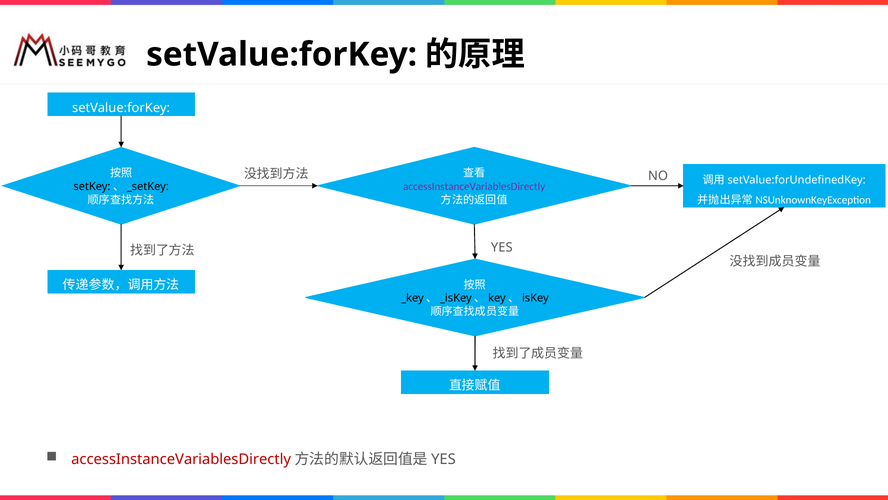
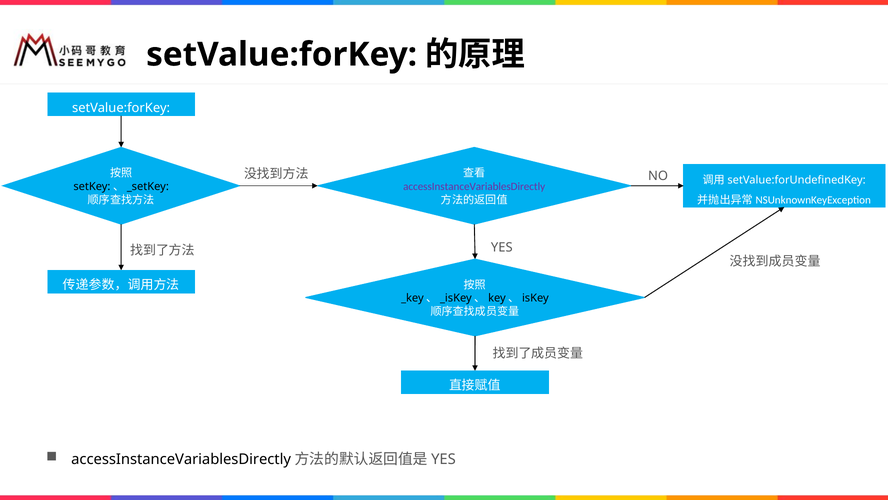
accessInstanceVariablesDirectly colour: red -> black (181, 459)
